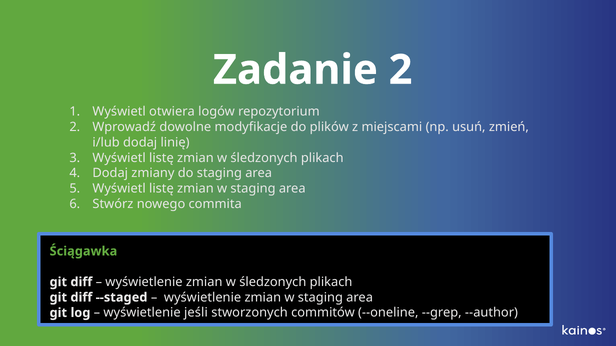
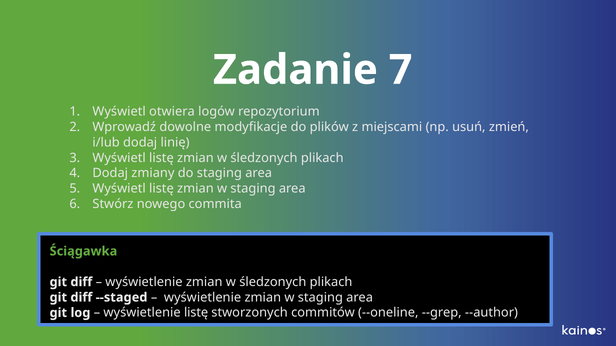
Zadanie 2: 2 -> 7 (401, 70)
wyświetlenie jeśli: jeśli -> listę (196, 313)
